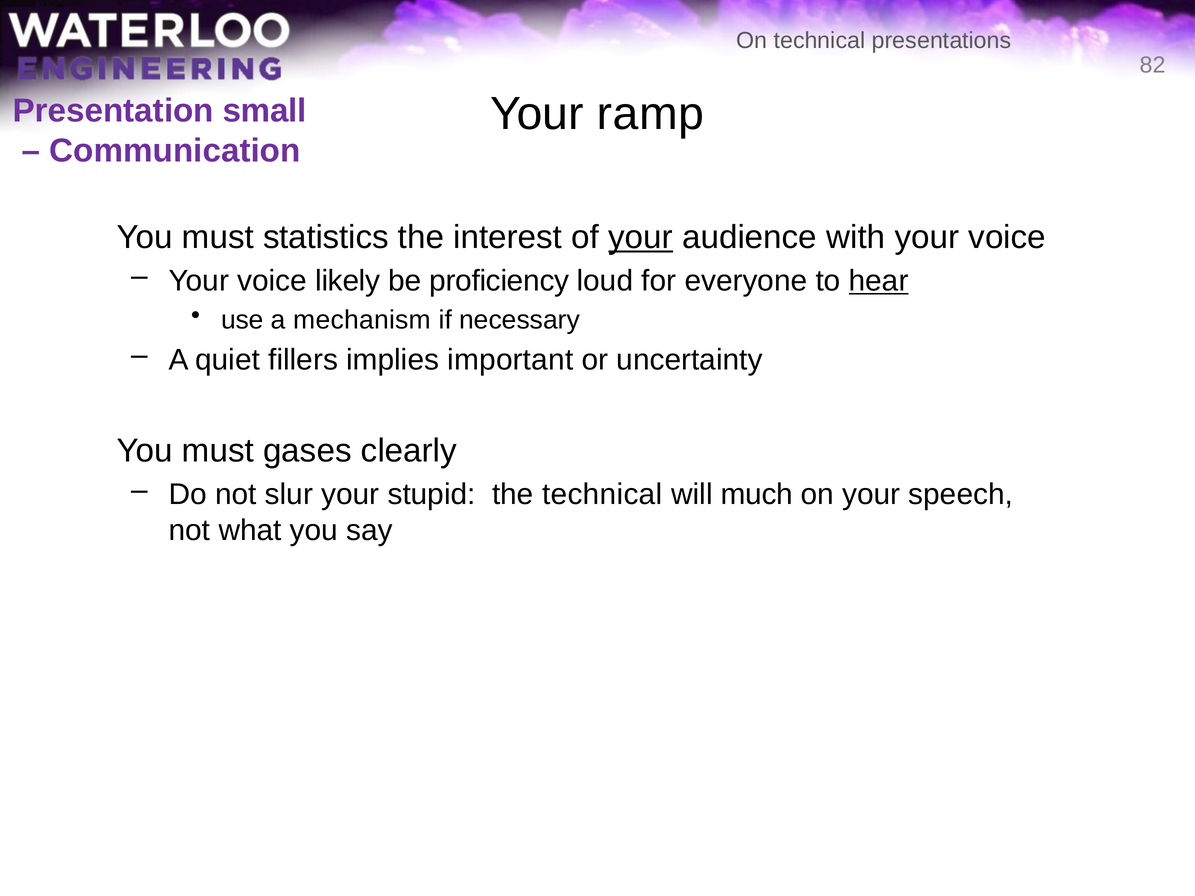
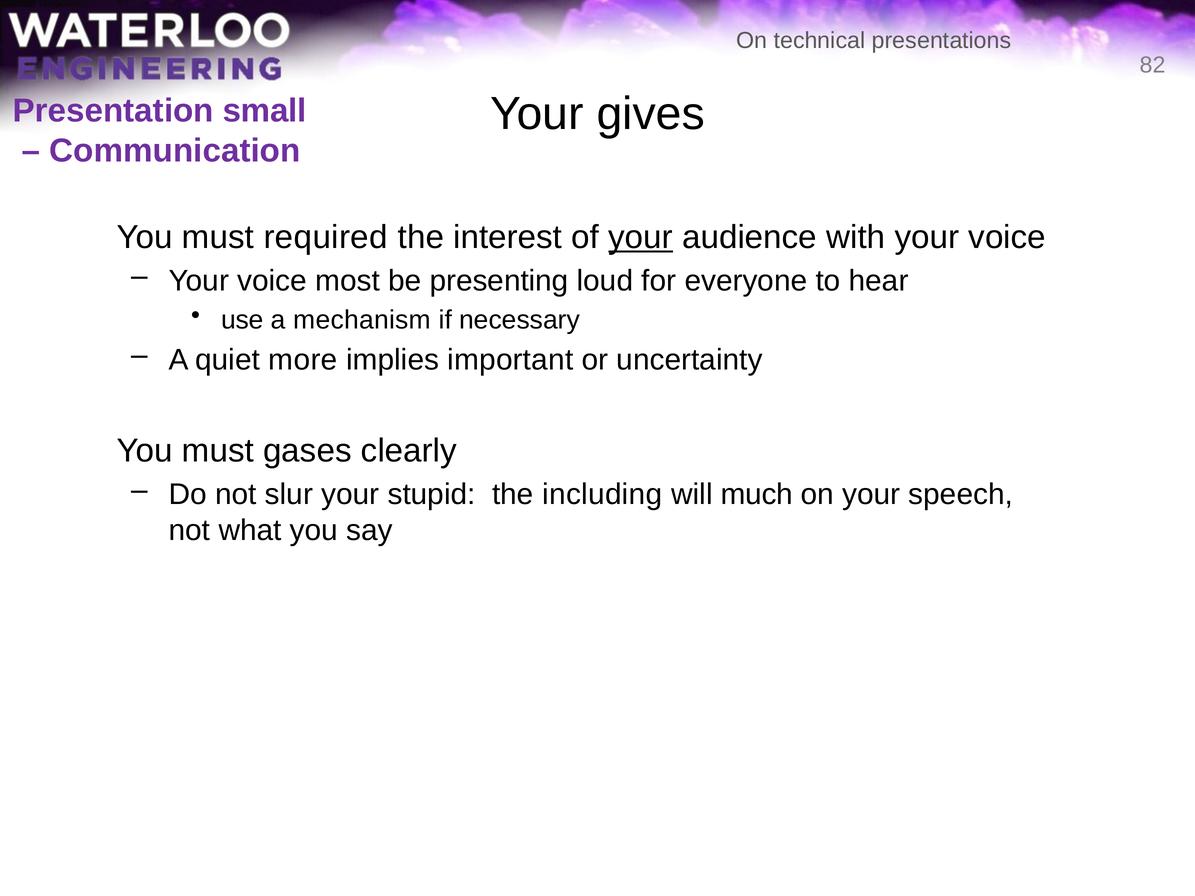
ramp: ramp -> gives (651, 114)
statistics: statistics -> required (326, 237)
likely: likely -> most (348, 281)
proficiency: proficiency -> presenting (499, 281)
hear underline: present -> none (879, 281)
fillers: fillers -> more (303, 360)
the technical: technical -> including (602, 495)
